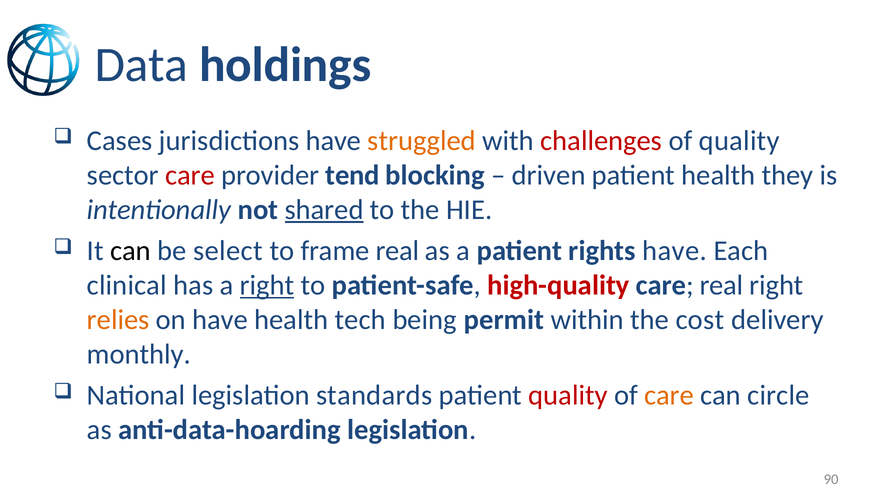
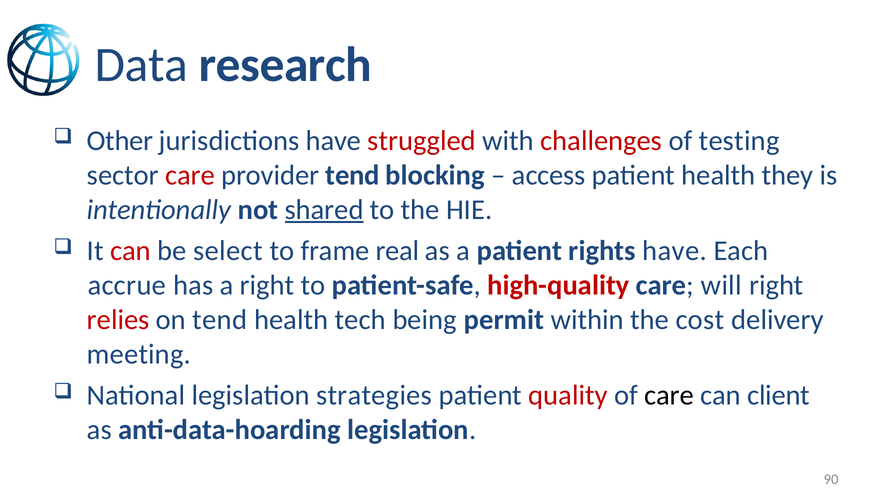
holdings: holdings -> research (285, 65)
Cases: Cases -> Other (120, 141)
struggled colour: orange -> red (422, 141)
of quality: quality -> testing (739, 141)
driven: driven -> access (549, 175)
can colour: black -> red (130, 251)
clinical: clinical -> accrue (127, 285)
right underline: present -> none (267, 285)
care real: real -> will (721, 285)
relies colour: orange -> red (118, 320)
on have: have -> tend (220, 320)
monthly: monthly -> meeting (139, 354)
standards: standards -> strategies (374, 395)
care colour: orange -> black (669, 395)
circle: circle -> client (779, 395)
